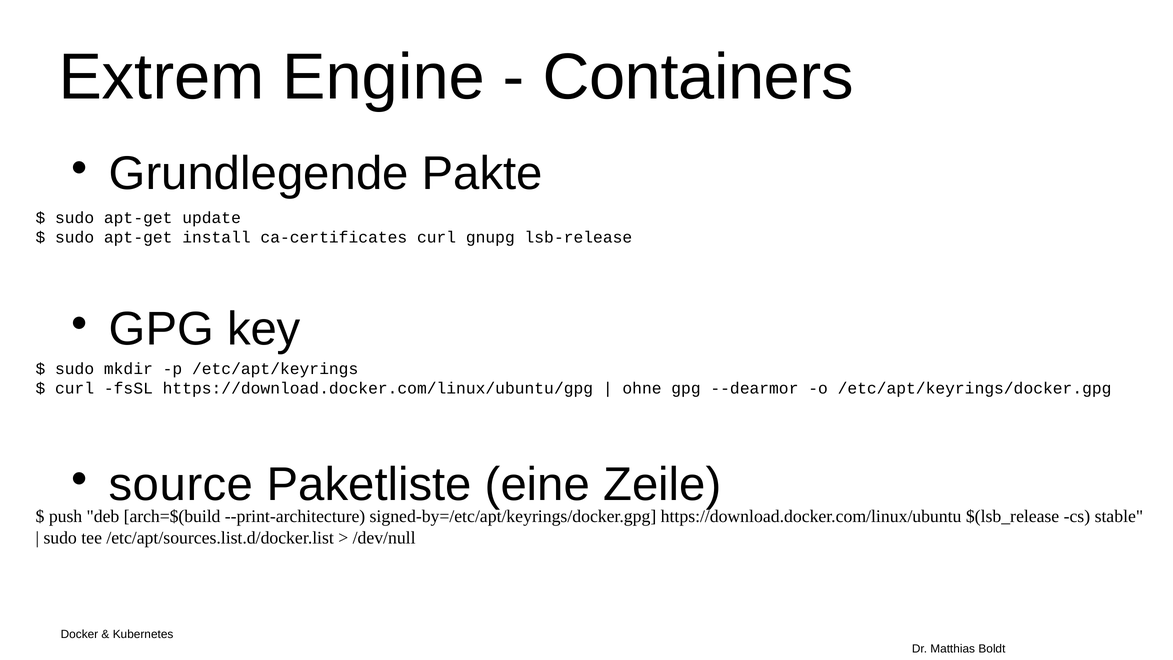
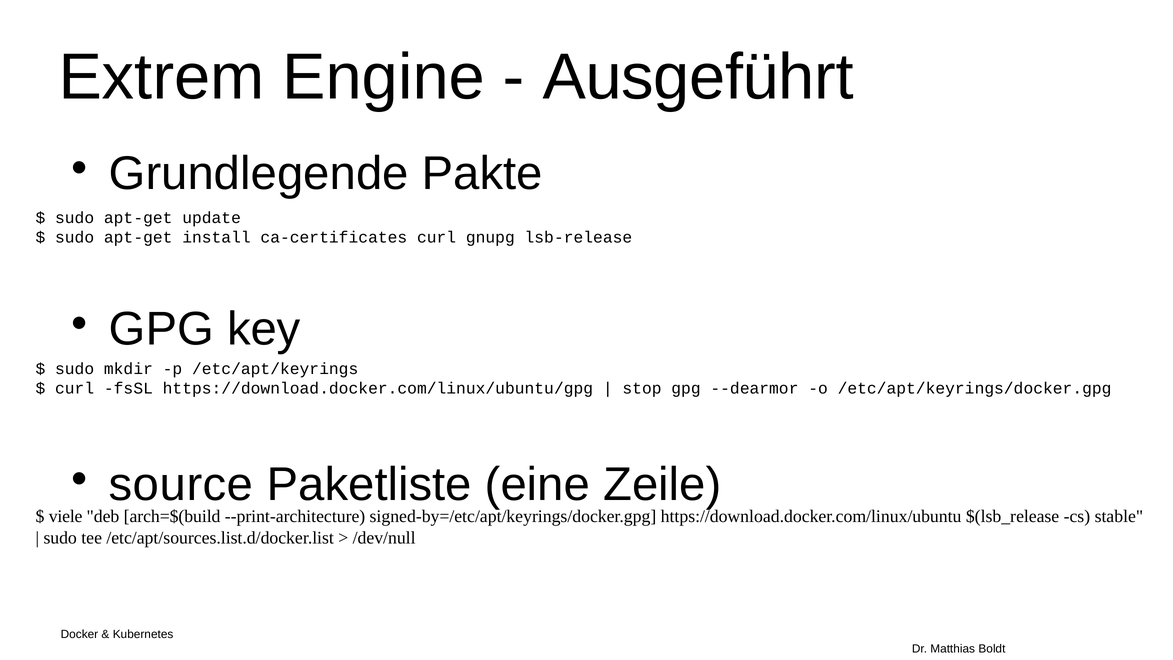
Containers: Containers -> Ausgeführt (698, 77)
ohne: ohne -> stop (642, 388)
push: push -> viele (66, 516)
